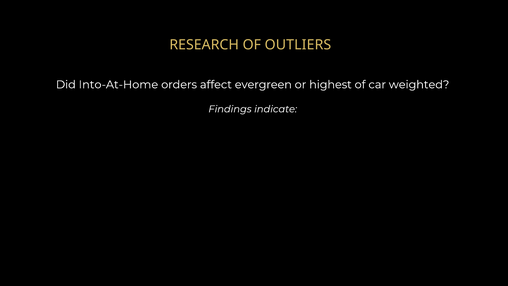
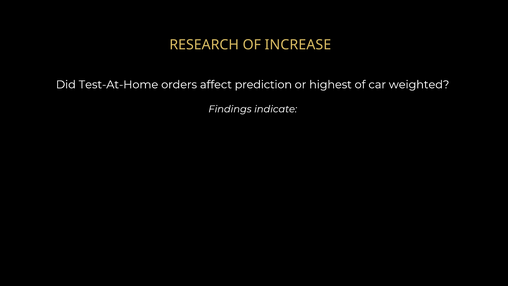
OUTLIERS: OUTLIERS -> INCREASE (298, 45)
Into-At-Home: Into-At-Home -> Test-At-Home (118, 85)
evergreen: evergreen -> prediction (263, 85)
